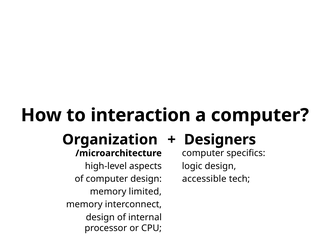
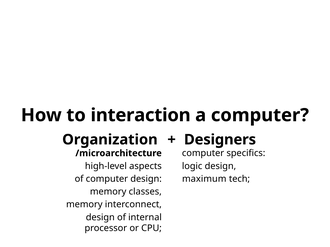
accessible: accessible -> maximum (204, 179)
limited: limited -> classes (145, 192)
